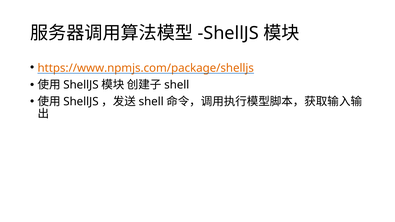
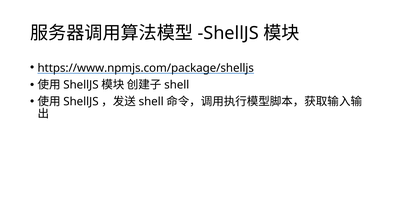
https://www.npmjs.com/package/shelljs colour: orange -> black (146, 68)
